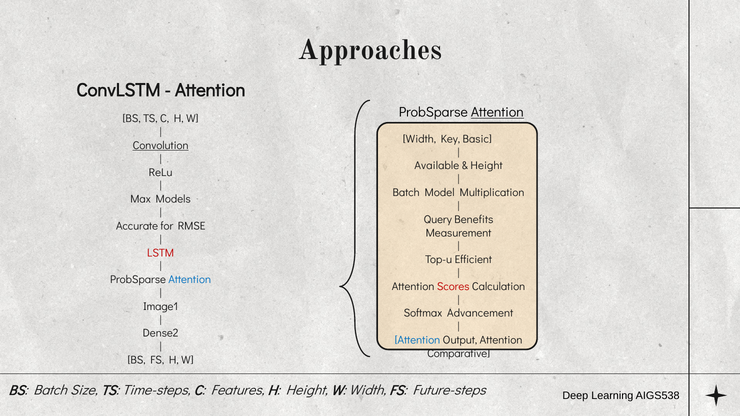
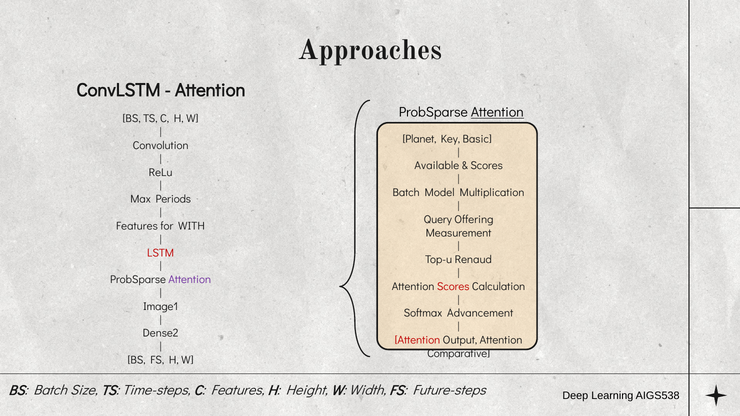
Width: Width -> Planet (419, 139)
Convolution underline: present -> none (161, 146)
Height: Height -> Scores (487, 166)
Models: Models -> Periods (173, 199)
Benefits: Benefits -> Offering (474, 220)
Accurate: Accurate -> Features (137, 226)
RMSE: RMSE -> WITH (192, 226)
Efficient: Efficient -> Renaud (473, 260)
Attention colour: blue -> purple (190, 280)
Attention colour: blue -> red (417, 340)
